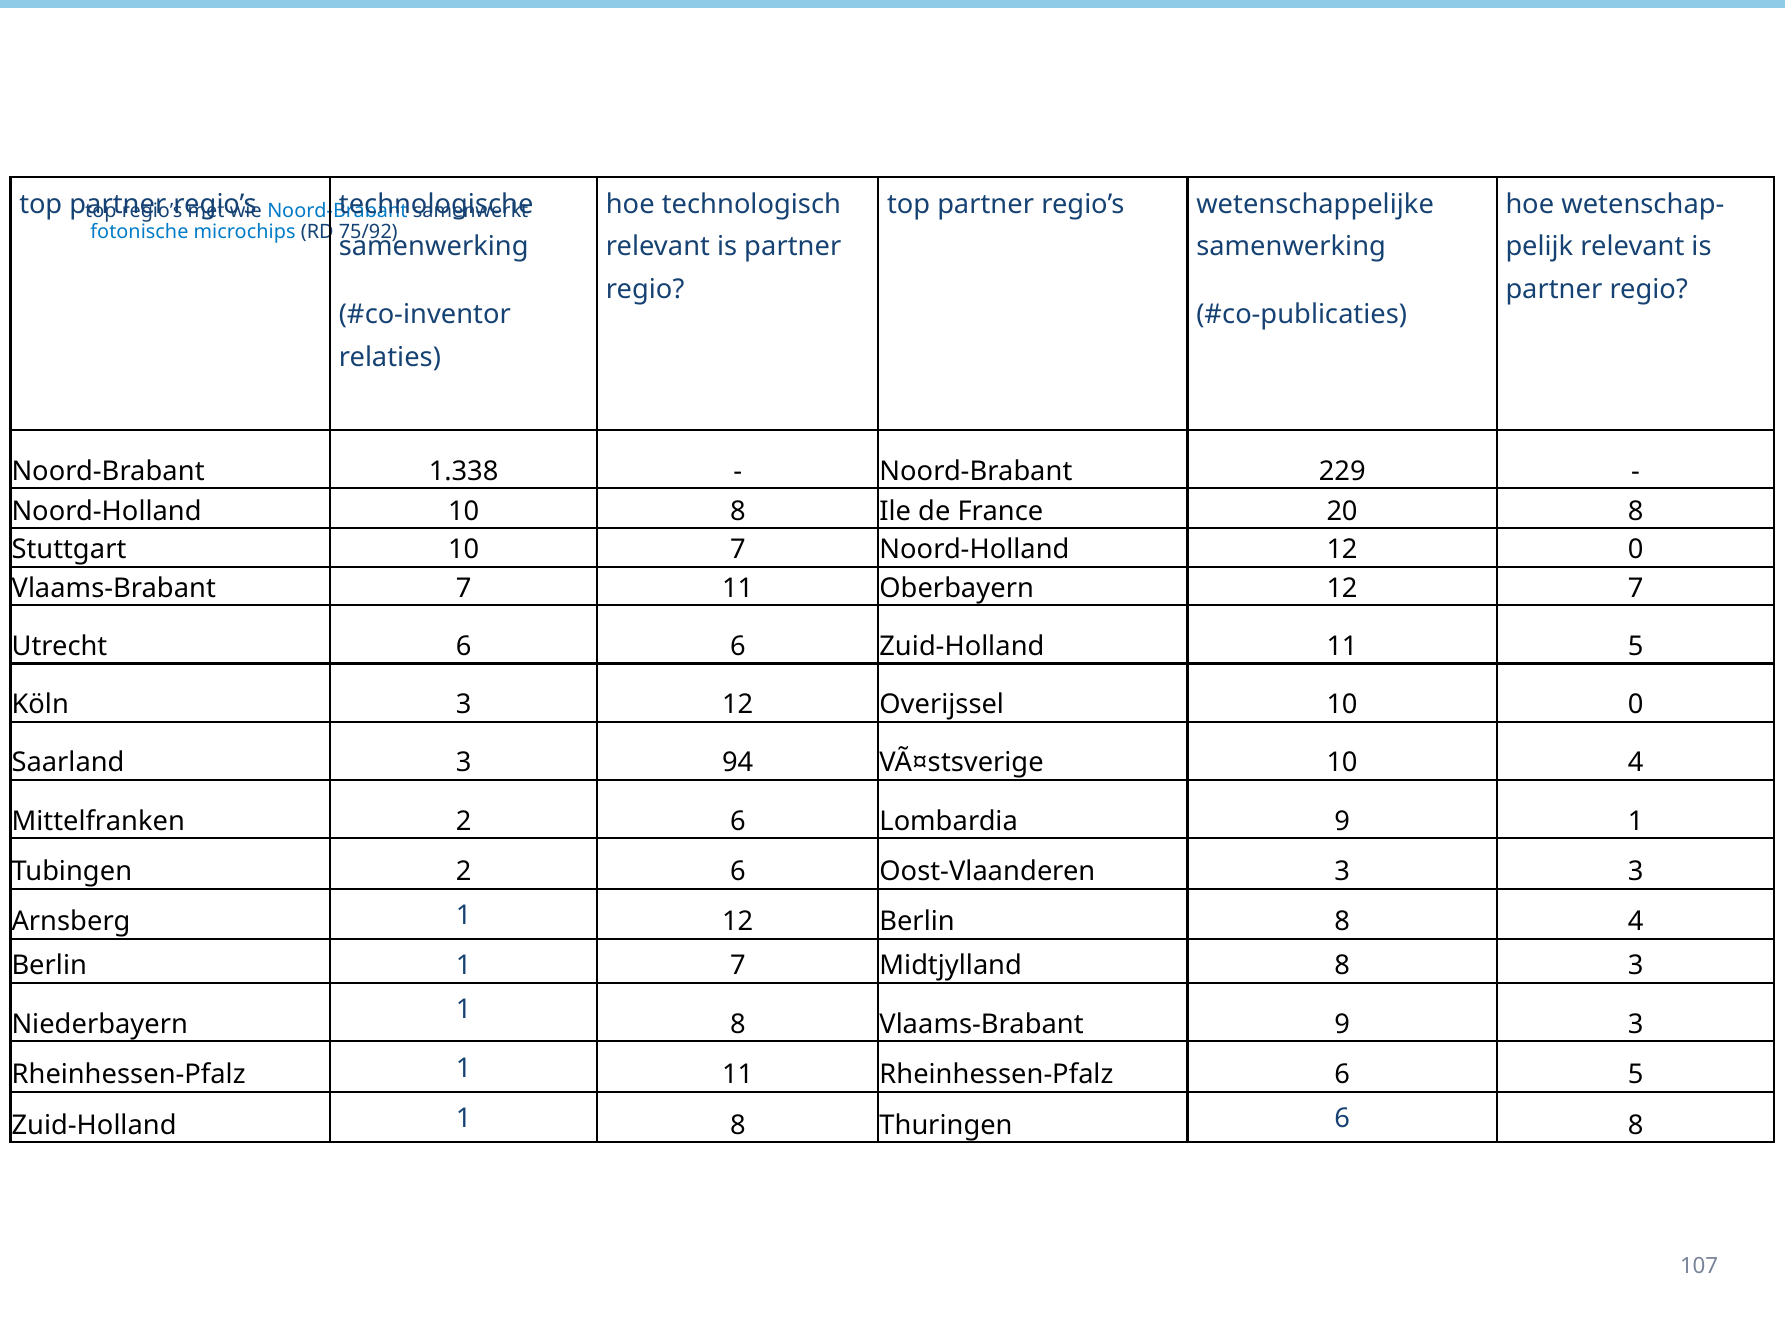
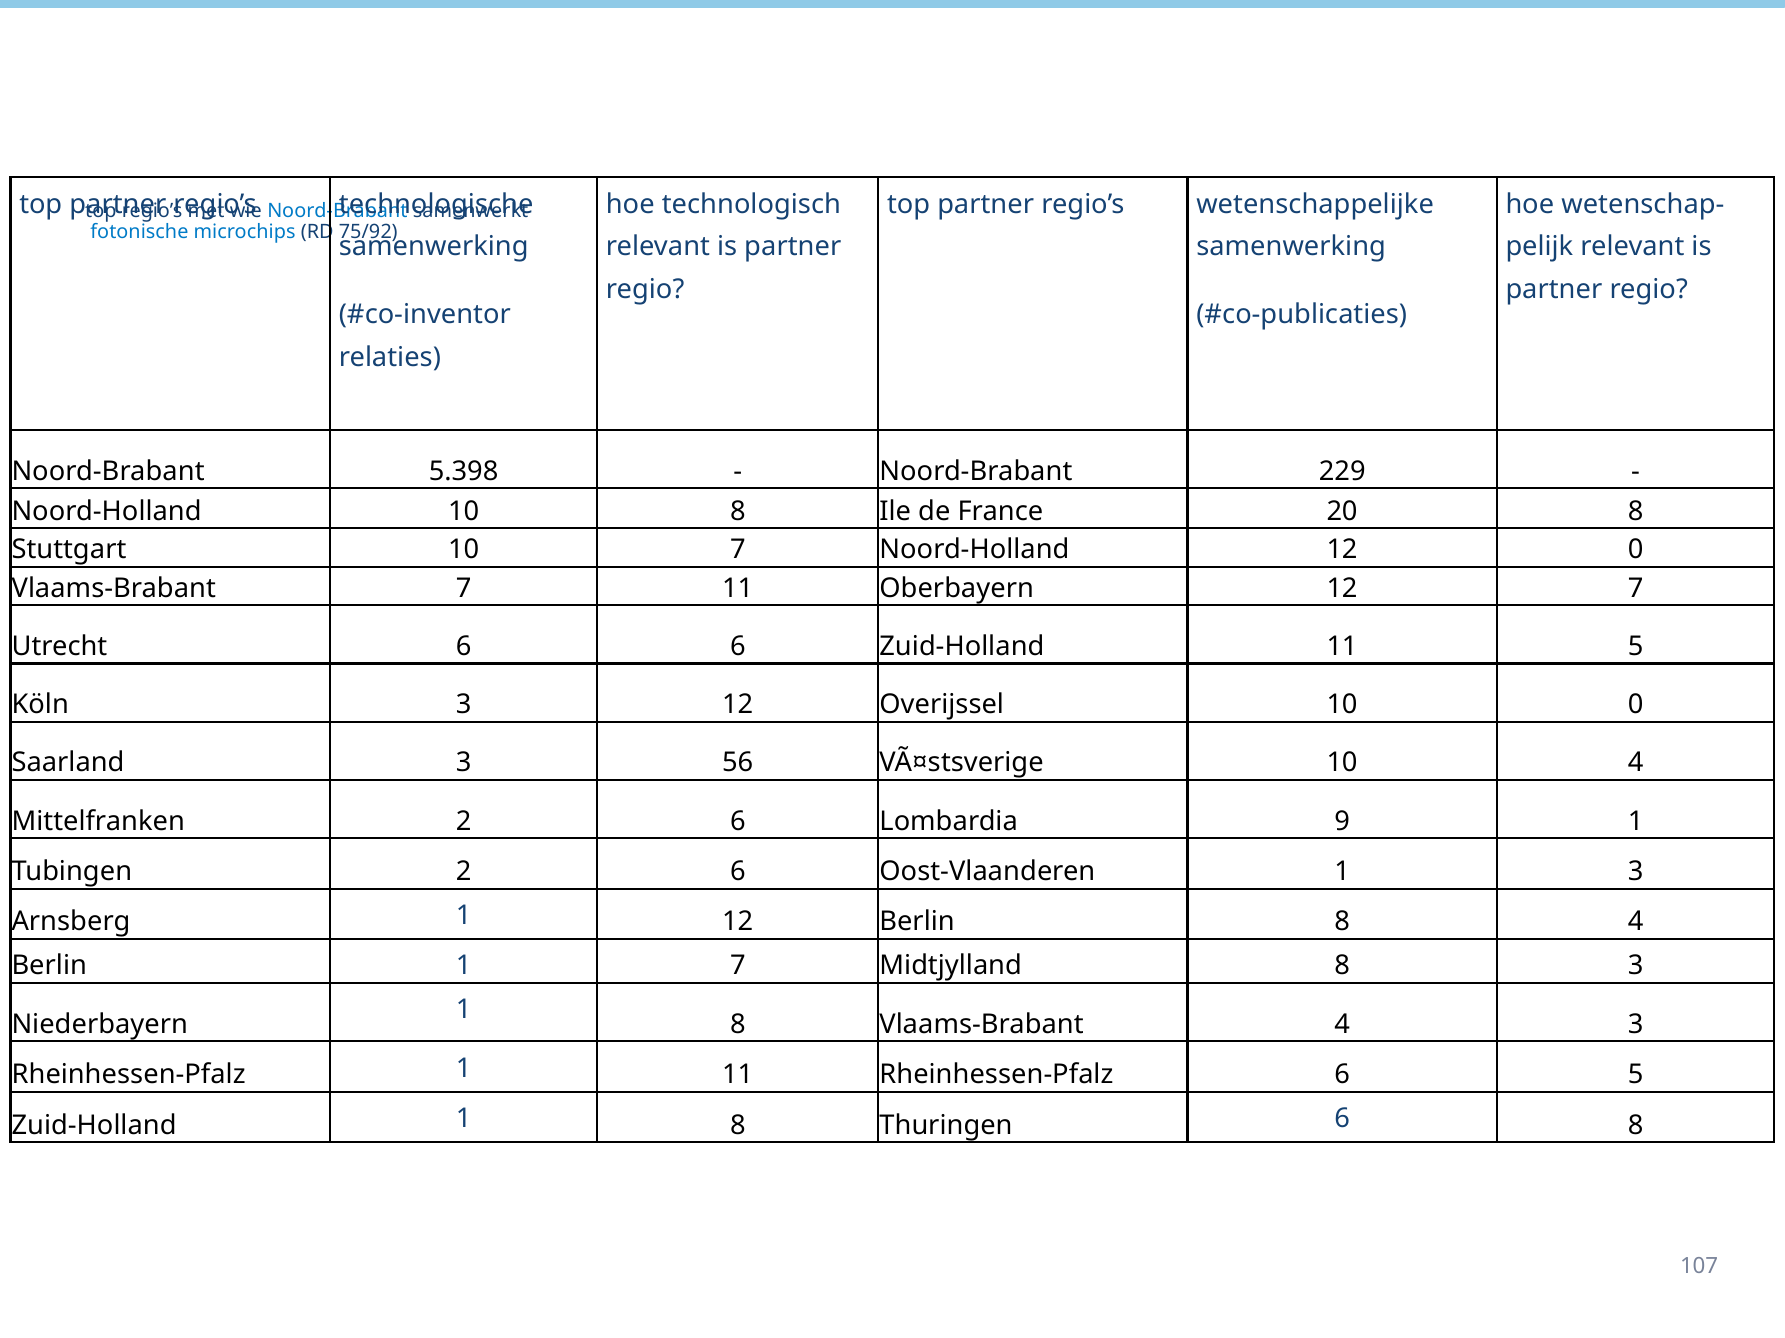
1.338: 1.338 -> 5.398 (464, 472)
94: 94 -> 56 (738, 763)
Oost-Vlaanderen 3: 3 -> 1 (1342, 872)
Vlaams-Brabant 9: 9 -> 4 (1342, 1025)
